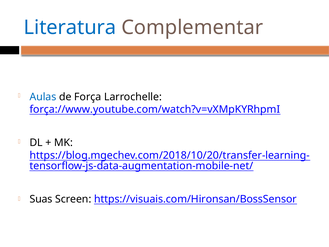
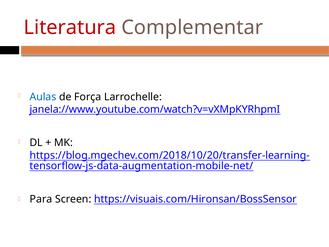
Literatura colour: blue -> red (70, 27)
força://www.youtube.com/watch?v=vXMpKYRhpmI: força://www.youtube.com/watch?v=vXMpKYRhpmI -> janela://www.youtube.com/watch?v=vXMpKYRhpmI (155, 109)
Suas: Suas -> Para (41, 199)
